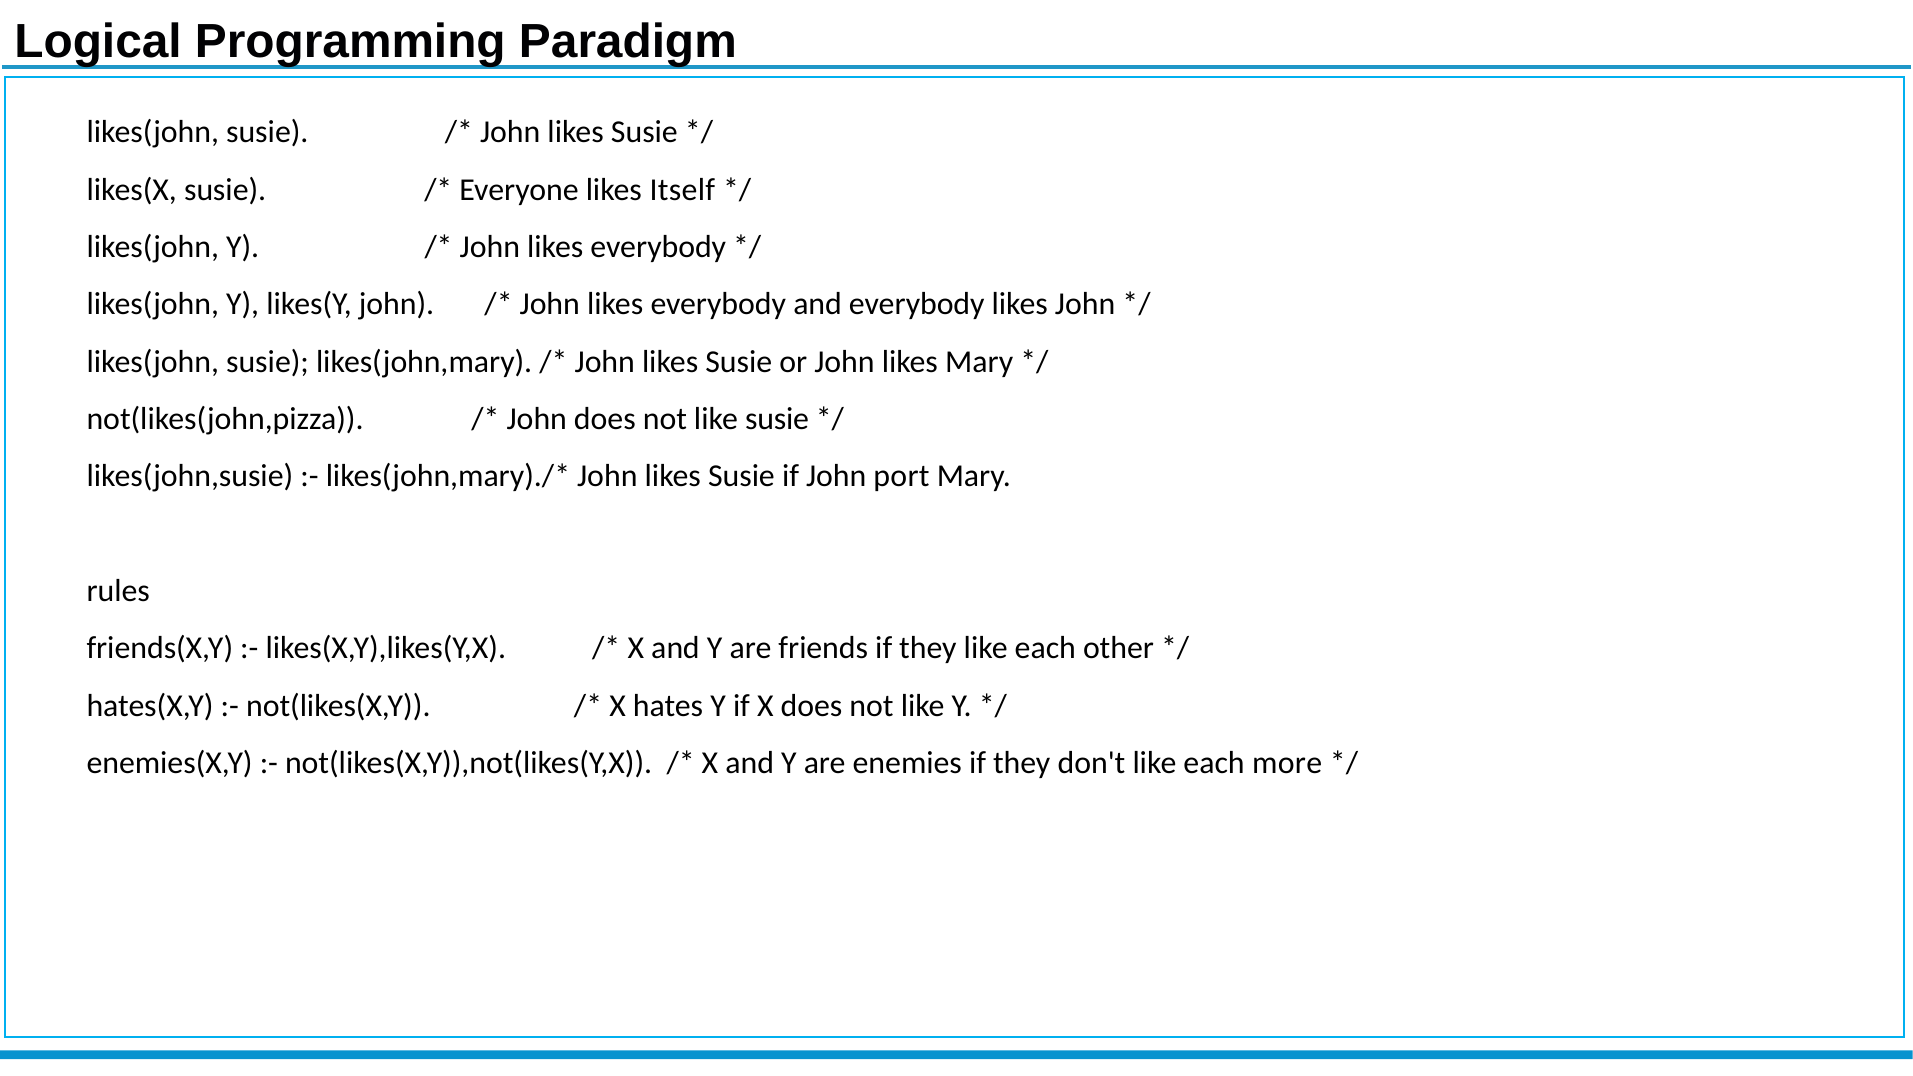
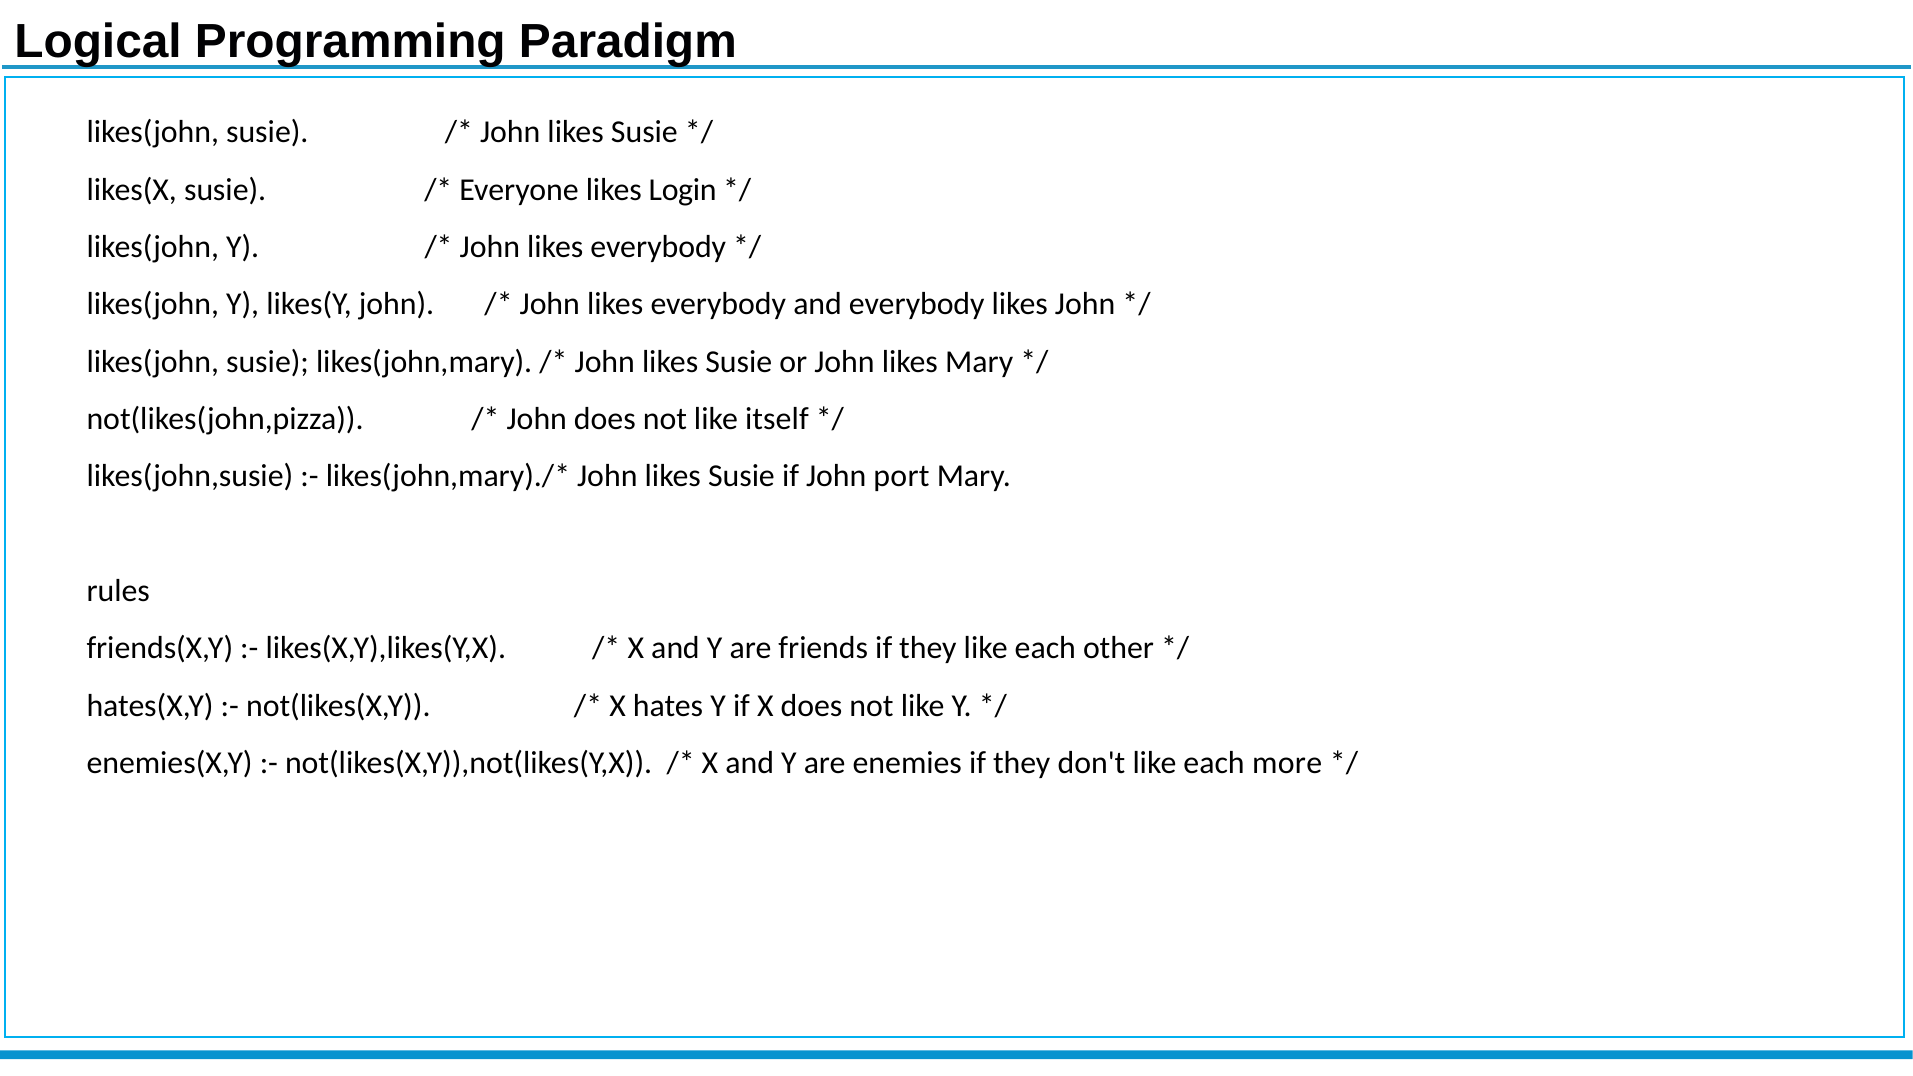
Itself: Itself -> Login (683, 190)
like susie: susie -> itself (777, 419)
